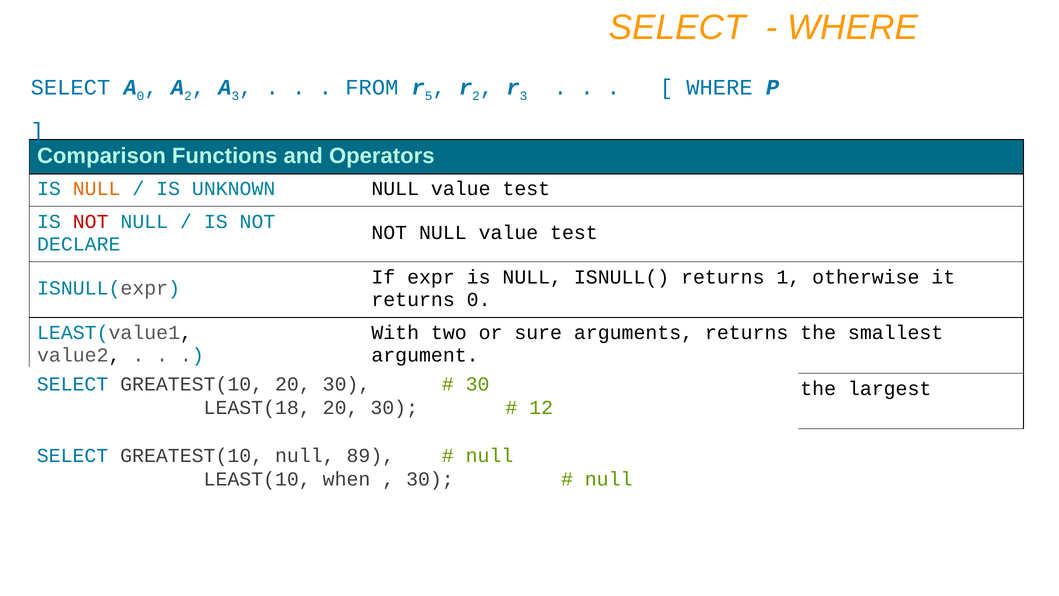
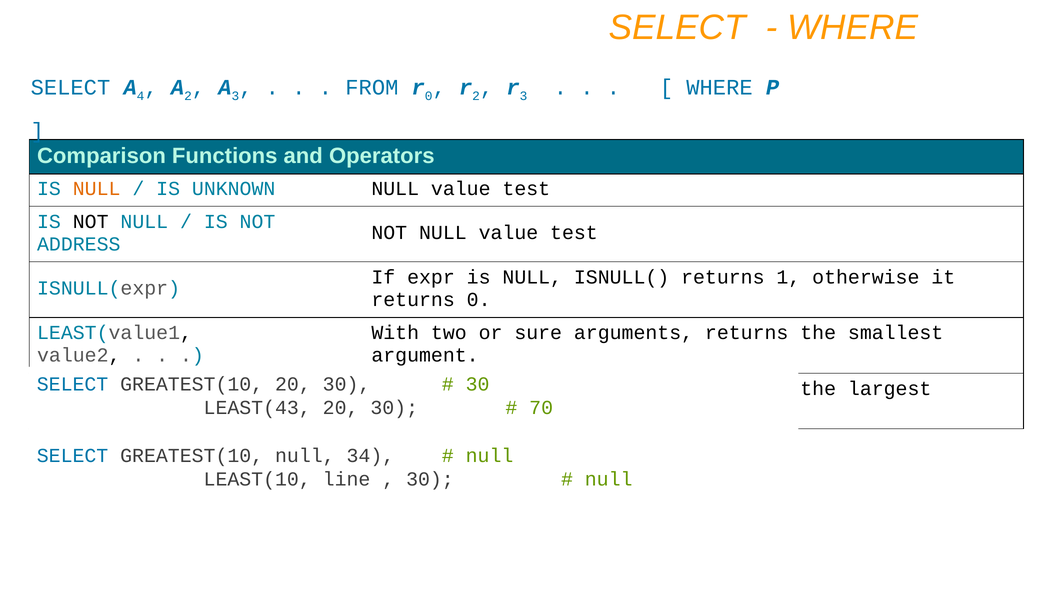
0: 0 -> 4 (141, 96)
5: 5 -> 0 (429, 96)
NOT colour: red -> black (91, 221)
DECLARE: DECLARE -> ADDRESS (79, 244)
LEAST(18: LEAST(18 -> LEAST(43 (257, 408)
12: 12 -> 70 (541, 408)
89: 89 -> 34 (370, 455)
when: when -> line (347, 479)
